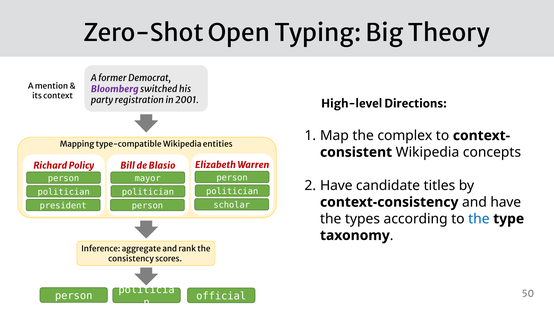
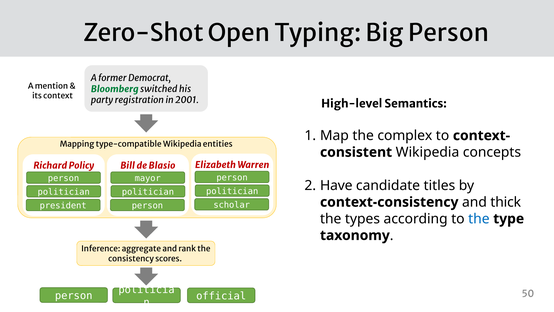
Big Theory: Theory -> Person (449, 33)
Bloomberg colour: purple -> green (115, 89)
Directions: Directions -> Semantics (416, 104)
and have: have -> thick (506, 202)
